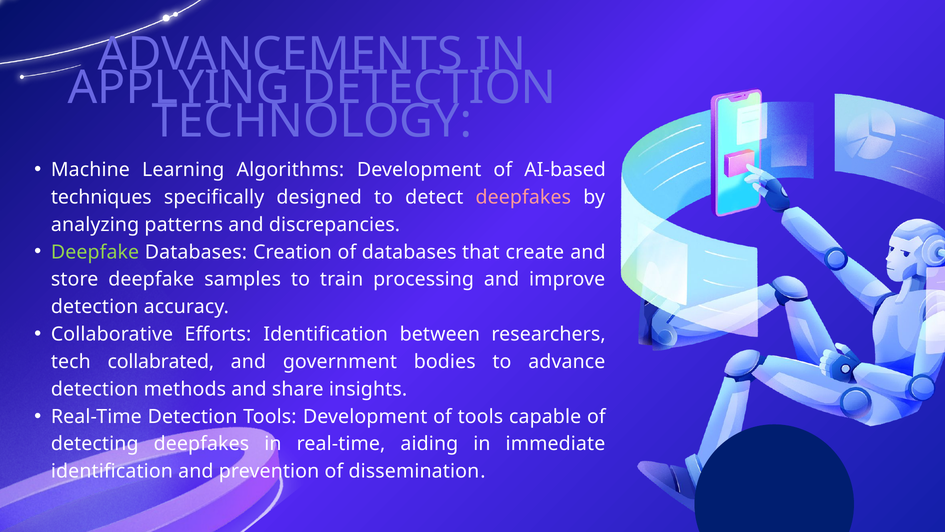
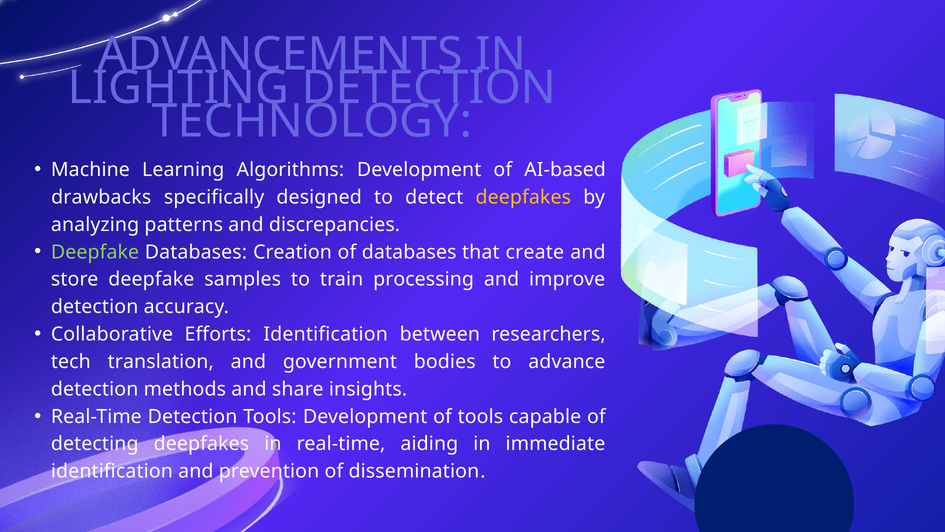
APPLYING: APPLYING -> LIGHTING (178, 88)
techniques: techniques -> drawbacks (101, 197)
deepfakes colour: pink -> yellow (523, 197)
collabrated: collabrated -> translation (161, 361)
